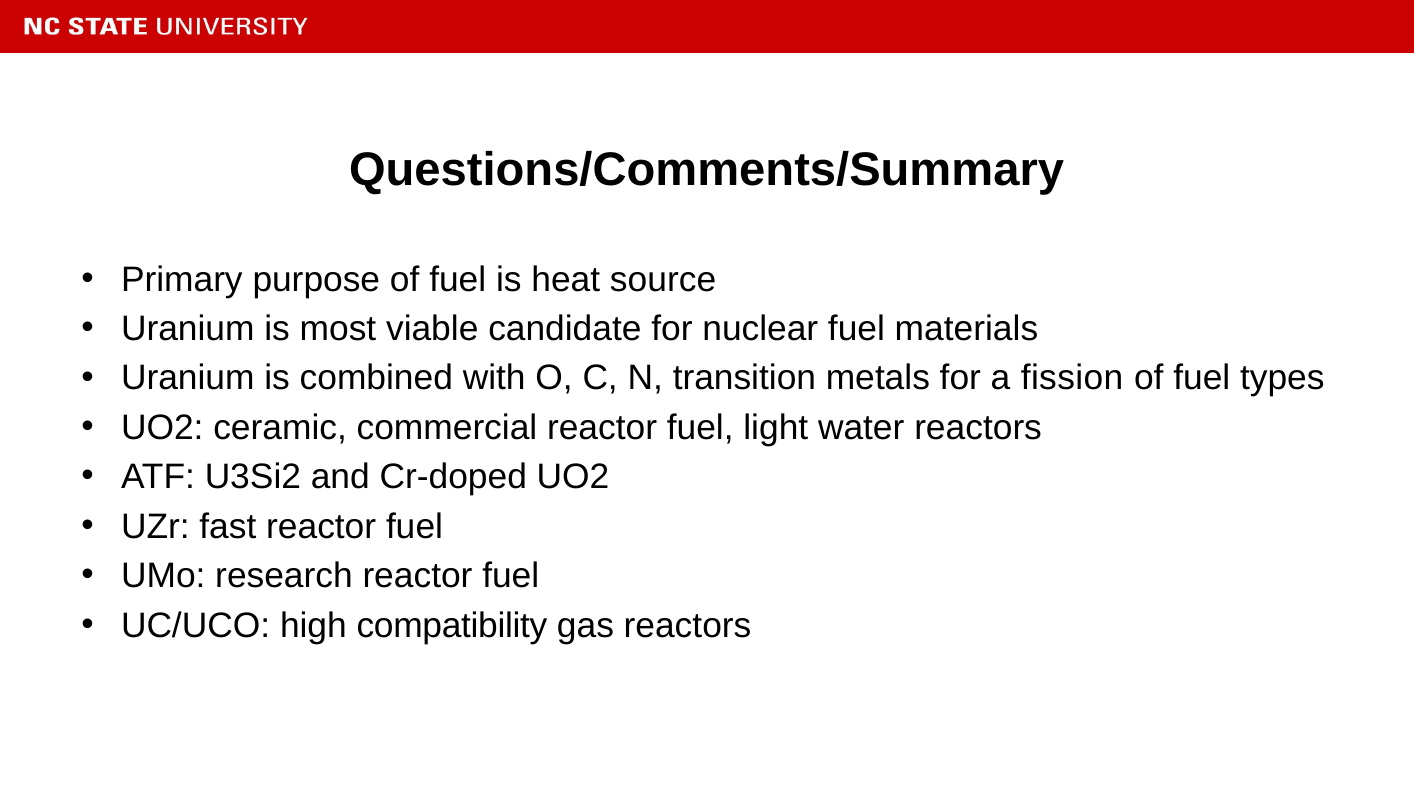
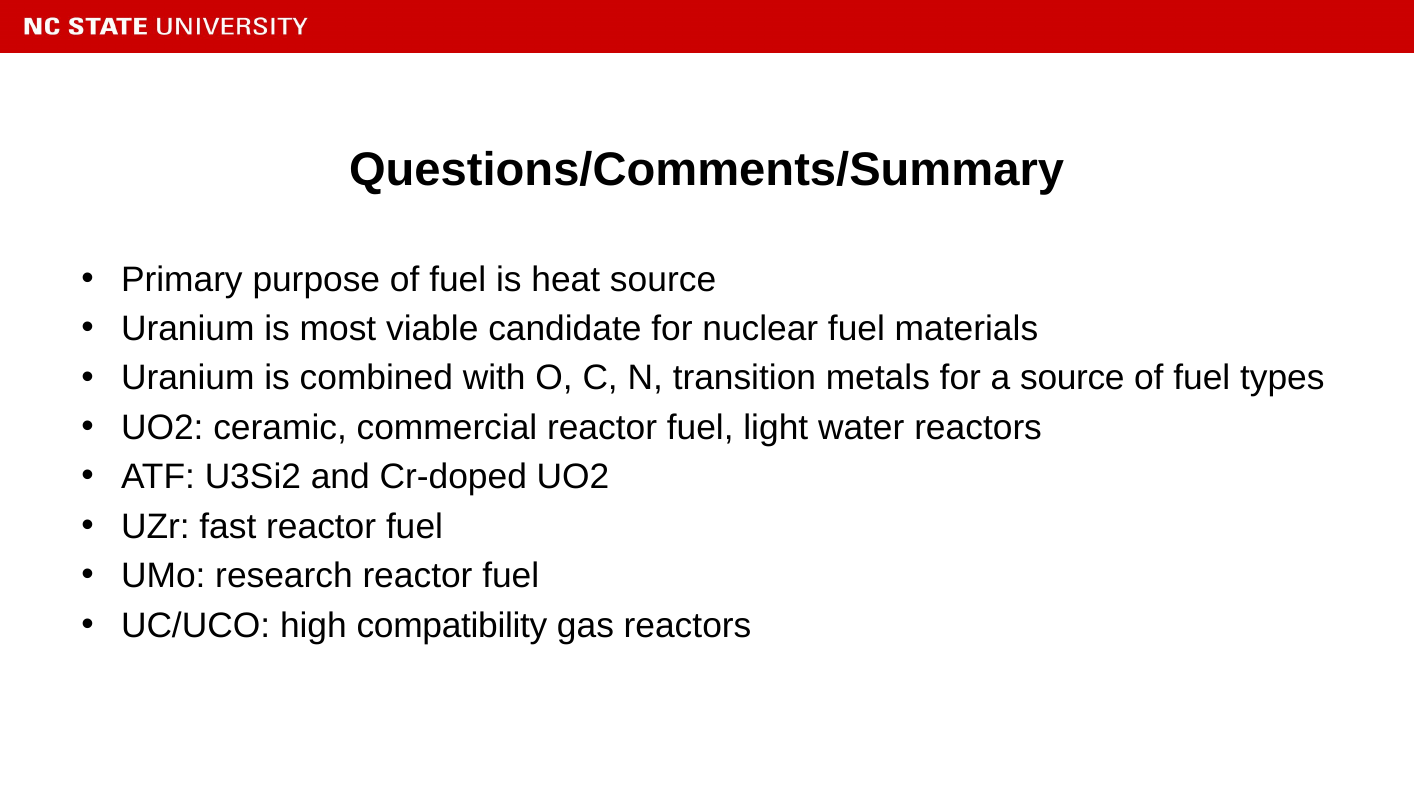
a fission: fission -> source (1072, 378)
